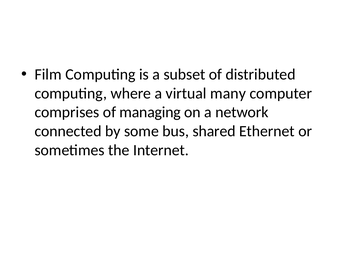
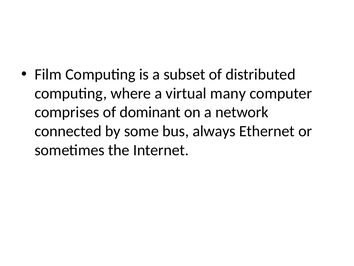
managing: managing -> dominant (150, 112)
shared: shared -> always (214, 131)
